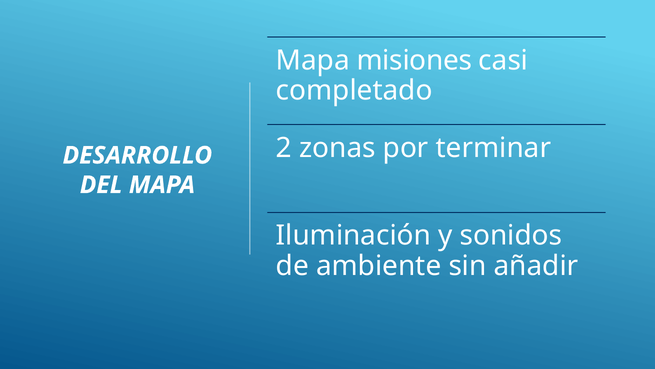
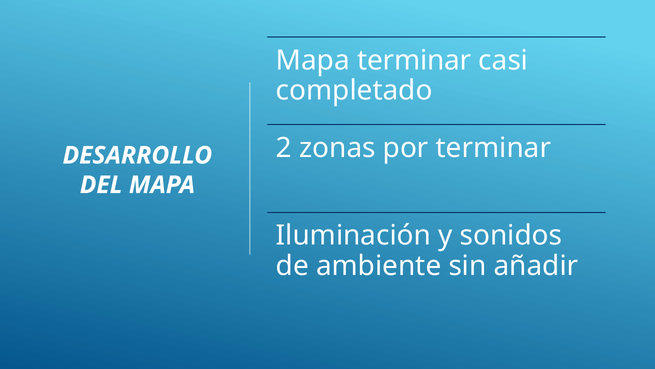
Mapa misiones: misiones -> terminar (414, 60)
